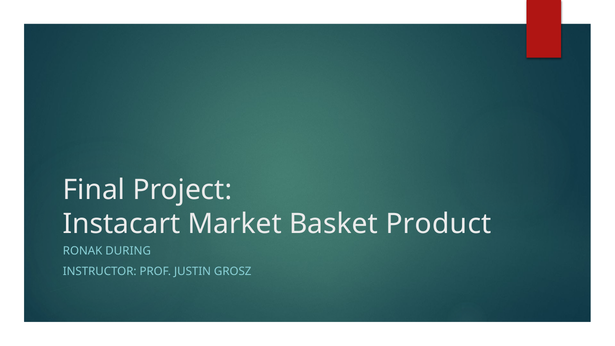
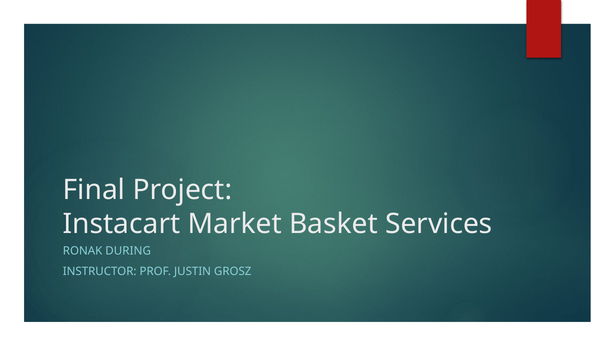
Product: Product -> Services (439, 224)
